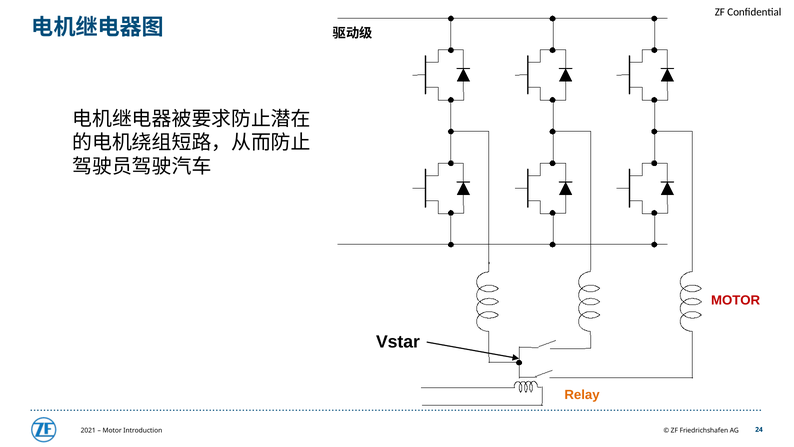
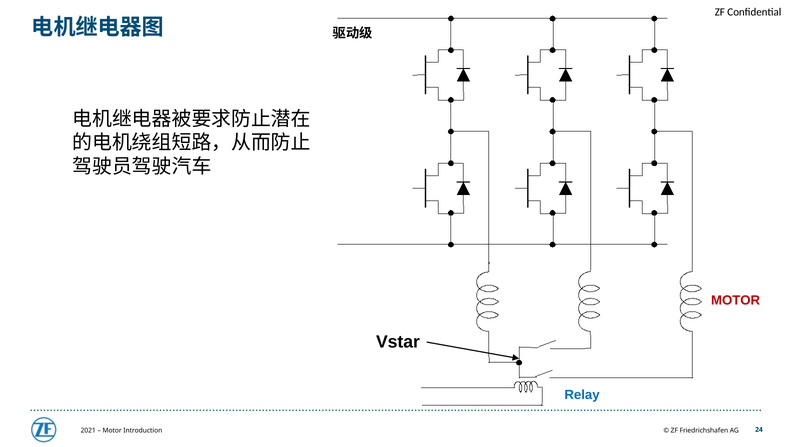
Relay colour: orange -> blue (582, 394)
